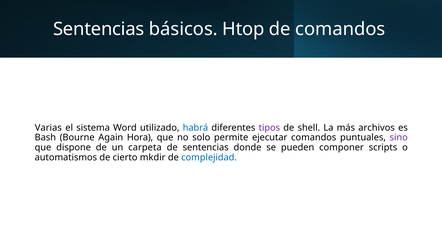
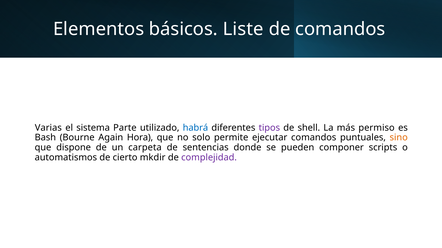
Sentencias: Sentencias -> Elementos (99, 29)
Htop: Htop -> Liste (243, 29)
Word: Word -> Parte (125, 128)
archivos: archivos -> permiso (377, 128)
sino colour: purple -> orange (399, 138)
complejidad colour: blue -> purple (209, 158)
